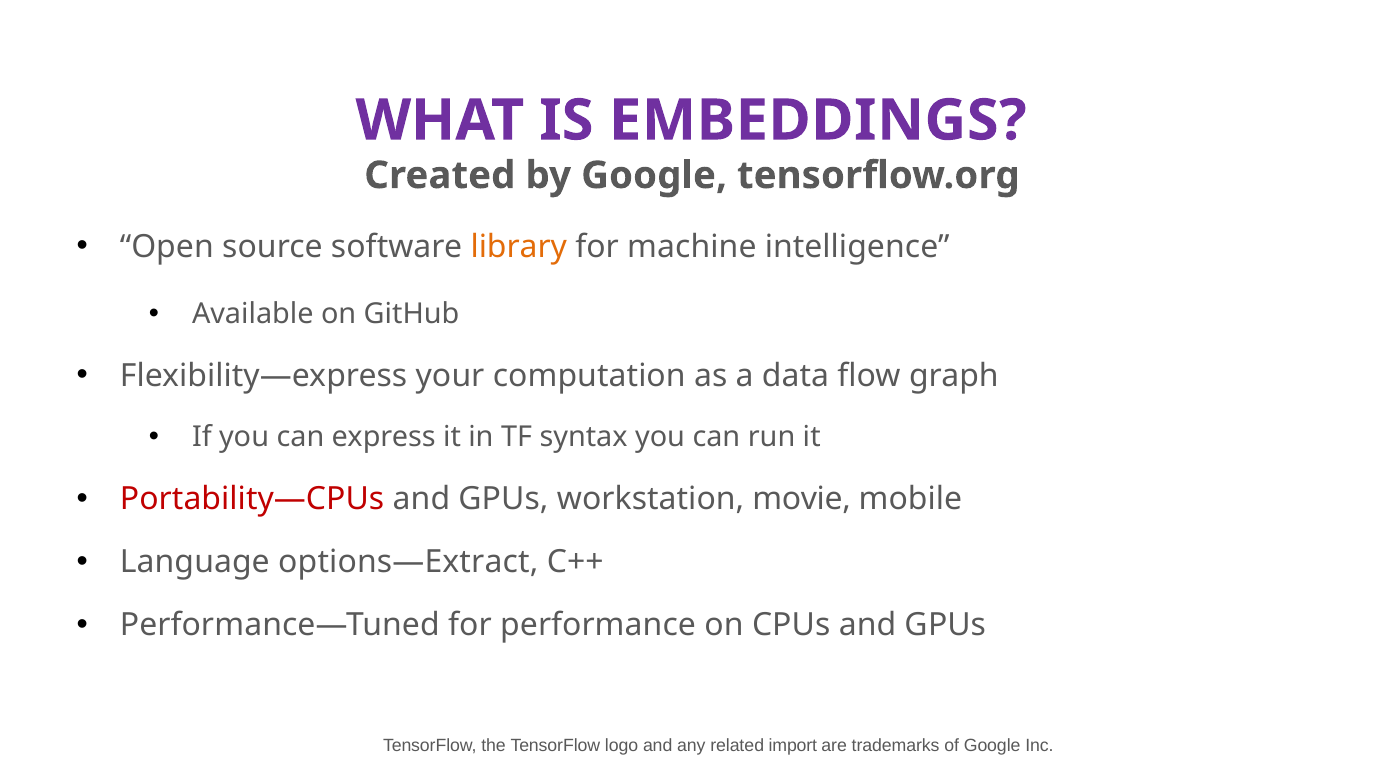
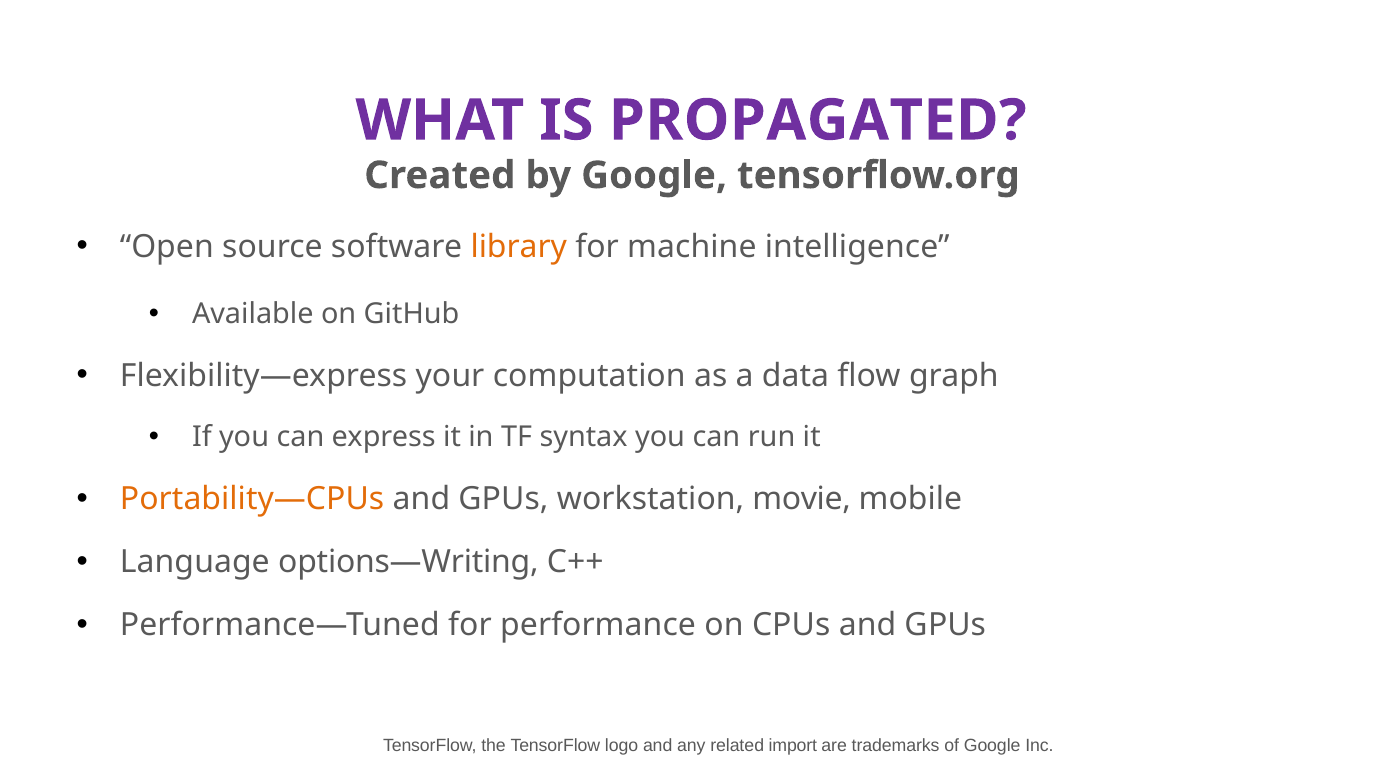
EMBEDDINGS: EMBEDDINGS -> PROPAGATED (818, 121)
Portability—CPUs colour: red -> orange (252, 499)
options—Extract: options—Extract -> options—Writing (408, 562)
